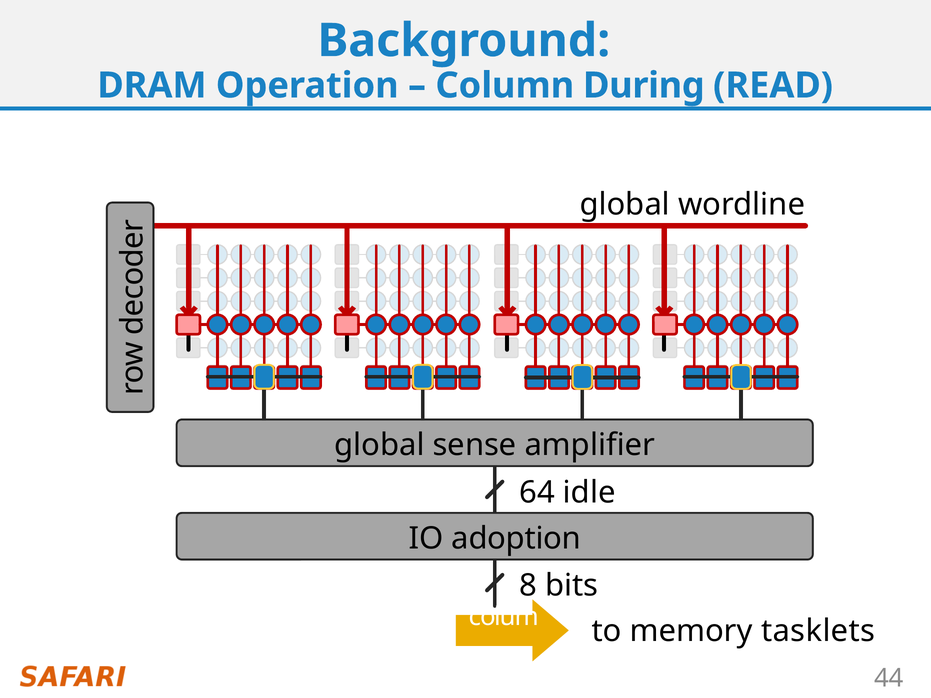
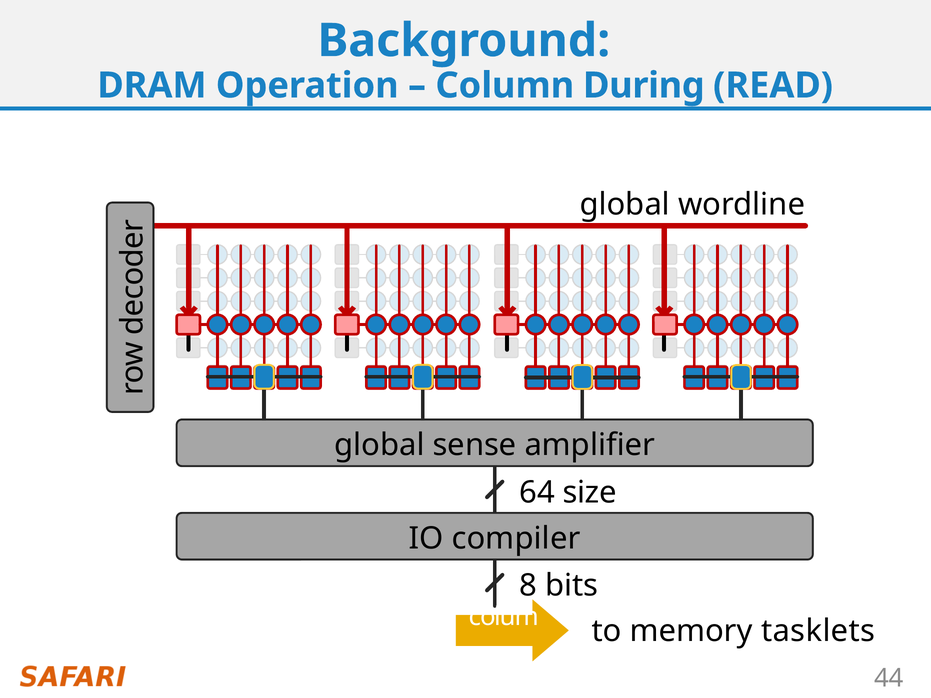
idle: idle -> size (590, 493)
adoption: adoption -> compiler (516, 539)
